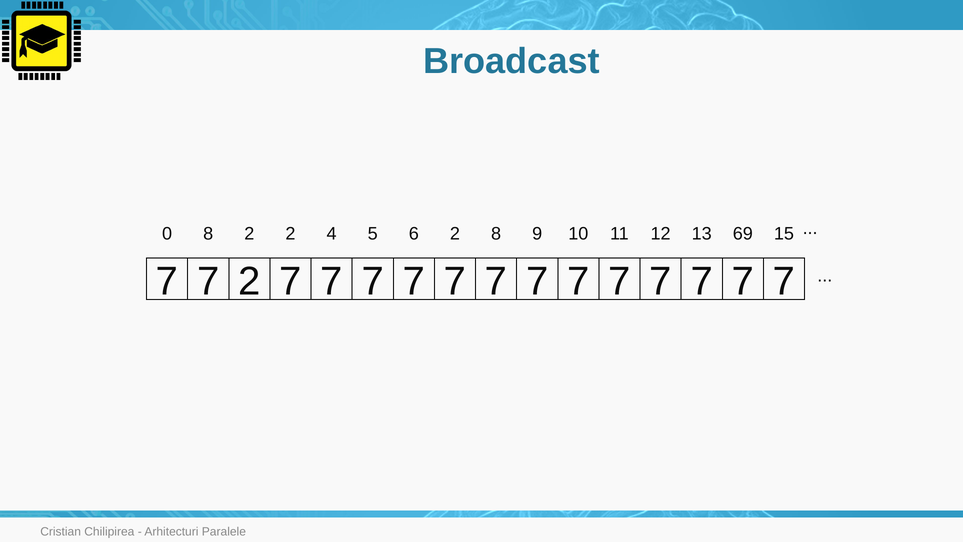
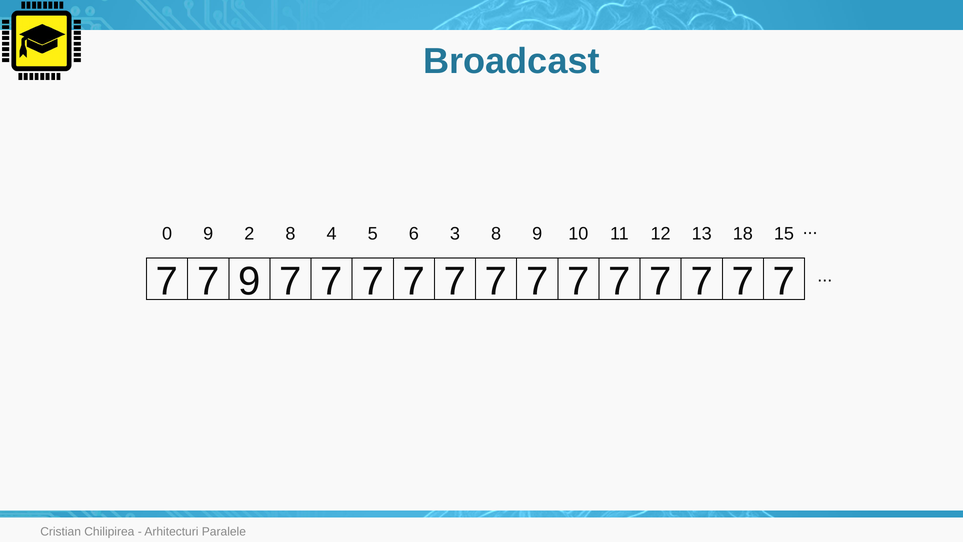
0 8: 8 -> 9 (208, 234)
2 2: 2 -> 8 (290, 234)
6 2: 2 -> 3 (455, 234)
69: 69 -> 18 (743, 234)
7 2: 2 -> 9 (249, 281)
